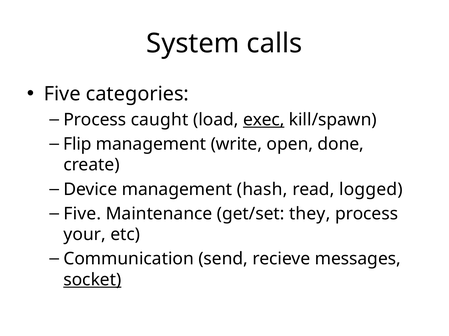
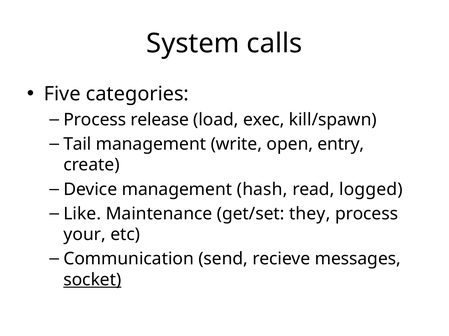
caught: caught -> release (160, 120)
exec underline: present -> none (264, 120)
Flip: Flip -> Tail (77, 144)
done: done -> entry (341, 144)
Five: Five -> Like (82, 214)
